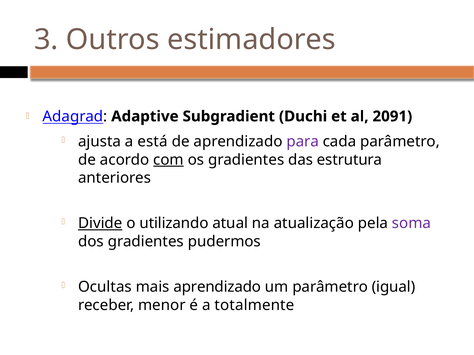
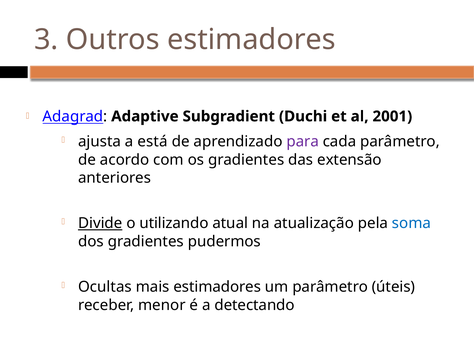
2091: 2091 -> 2001 (392, 117)
com underline: present -> none (168, 160)
estrutura: estrutura -> extensão (349, 160)
soma colour: purple -> blue (412, 224)
mais aprendizado: aprendizado -> estimadores (217, 287)
igual: igual -> úteis (393, 287)
totalmente: totalmente -> detectando (255, 305)
